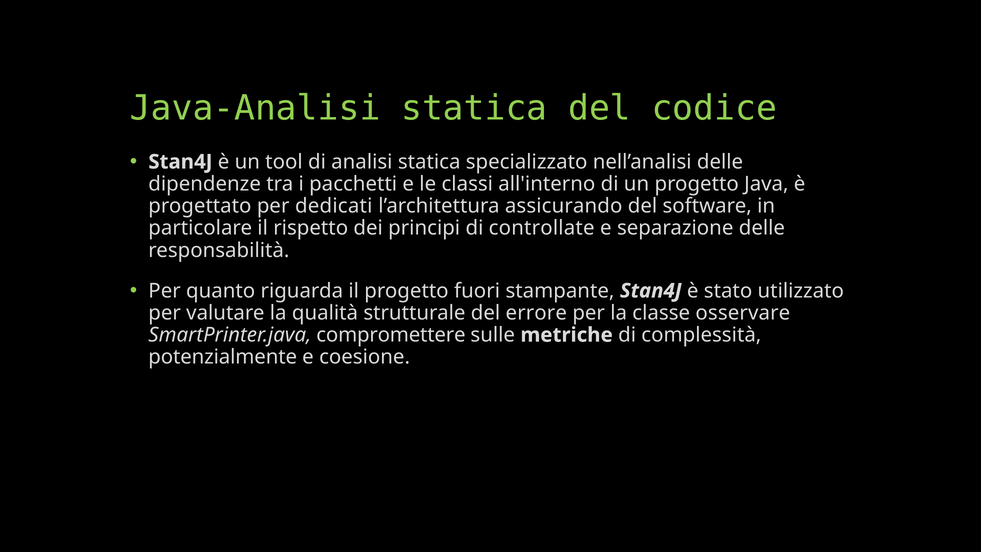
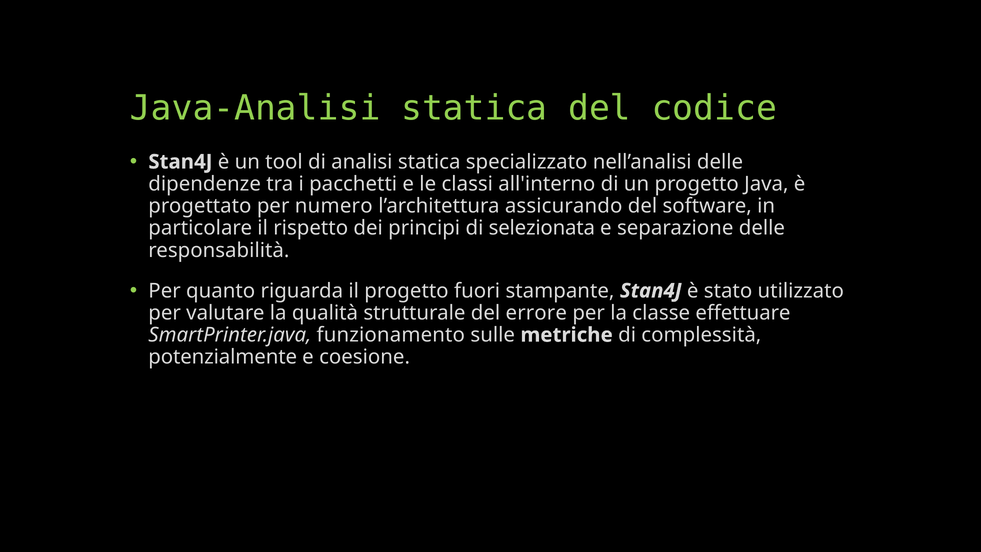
dedicati: dedicati -> numero (334, 206)
controllate: controllate -> selezionata (542, 228)
osservare: osservare -> effettuare (743, 313)
compromettere: compromettere -> funzionamento (391, 335)
